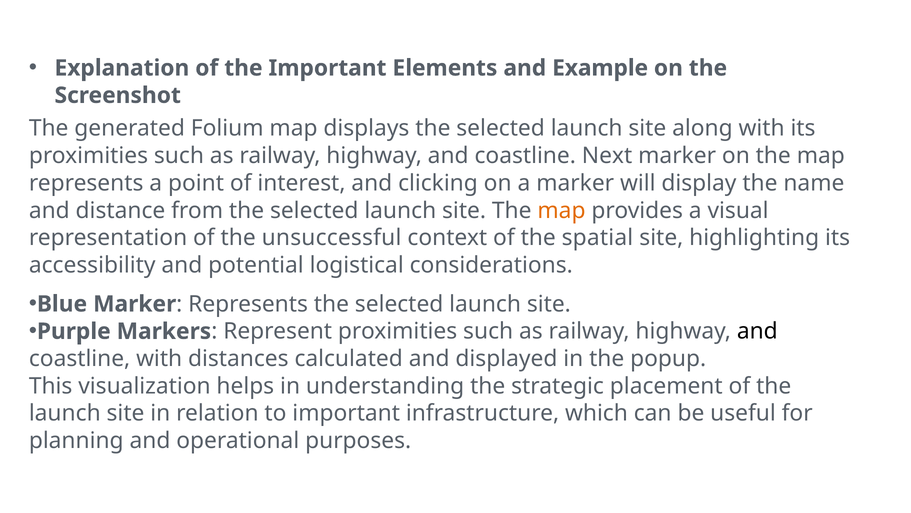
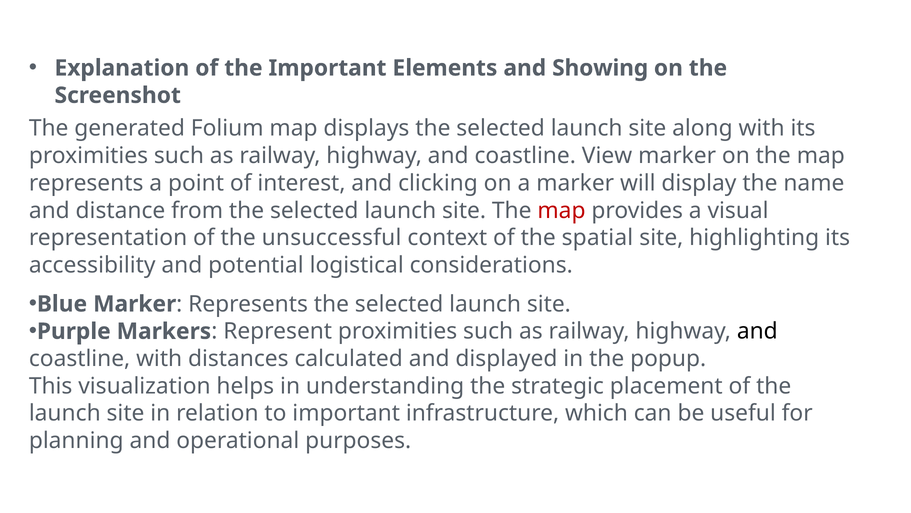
Example: Example -> Showing (600, 68)
Next: Next -> View (607, 156)
map colour: orange -> red (561, 210)
